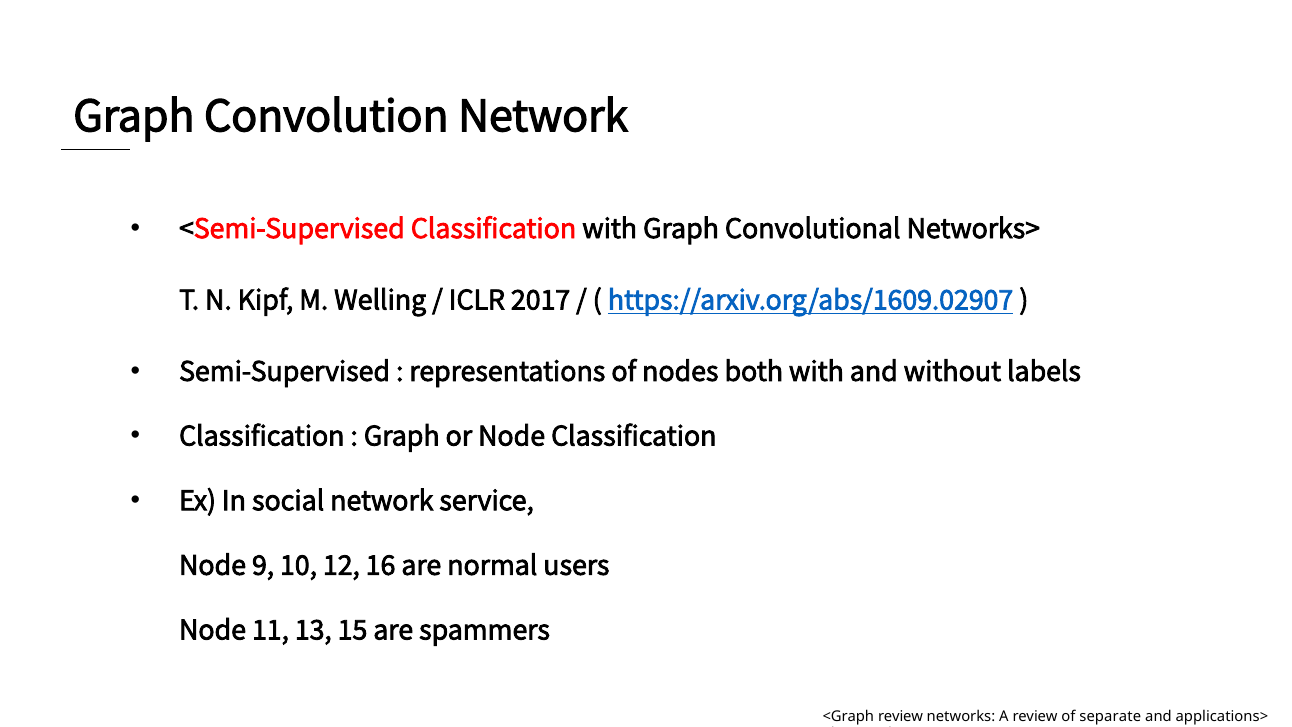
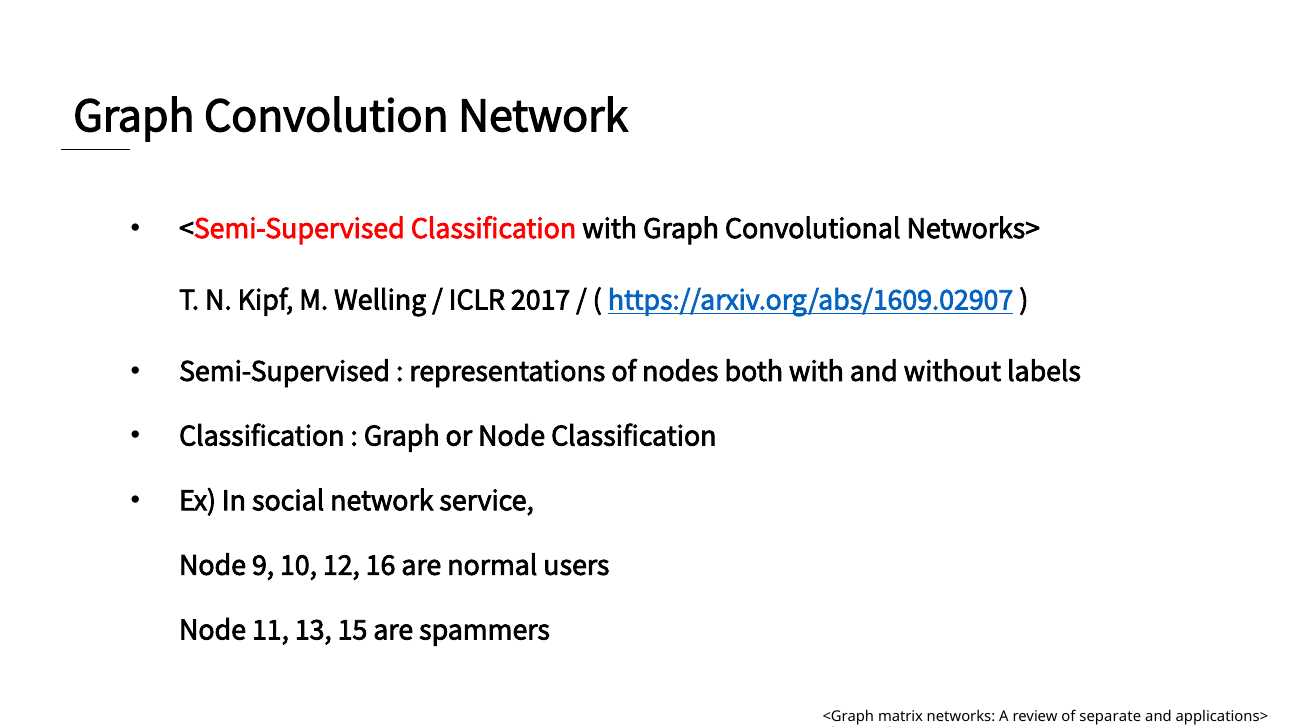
<Graph review: review -> matrix (900, 716)
